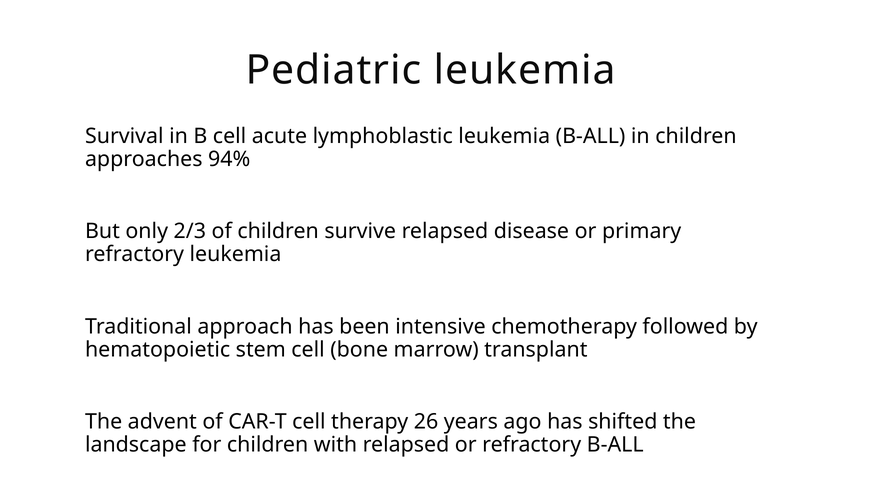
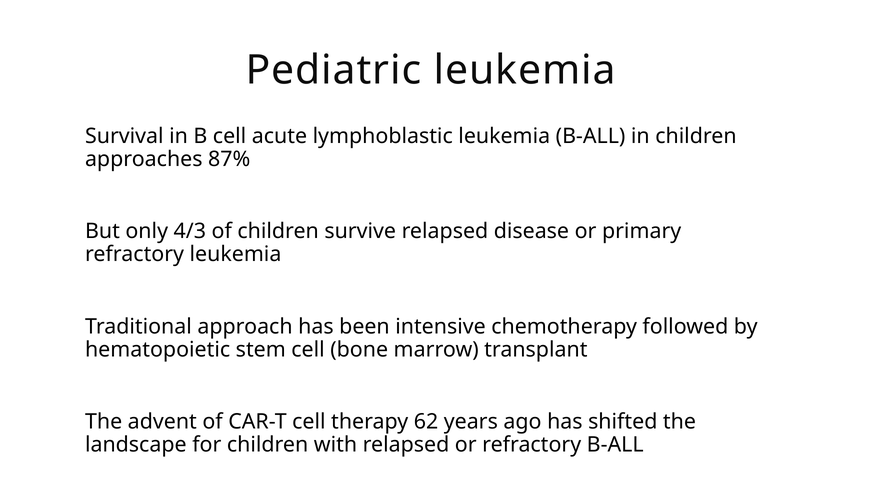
94%: 94% -> 87% (229, 159)
2/3: 2/3 -> 4/3 (190, 231)
26: 26 -> 62 (426, 422)
